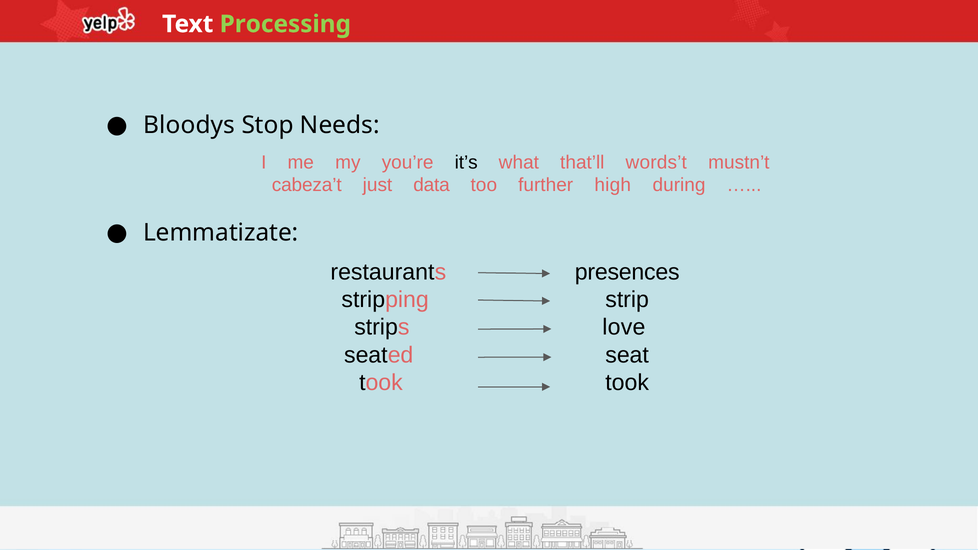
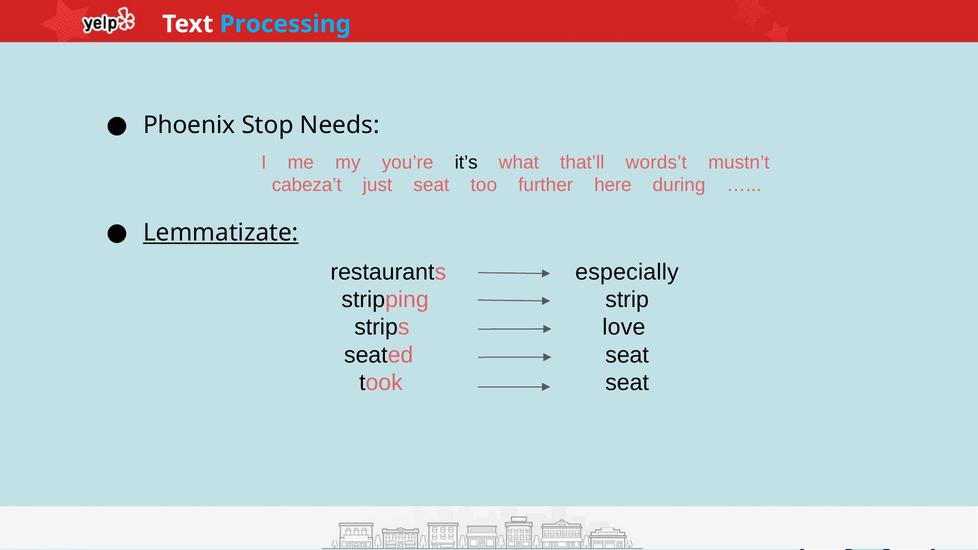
Processing colour: light green -> light blue (285, 24)
Bloodys: Bloodys -> Phoenix (189, 125)
just data: data -> seat (431, 185)
high: high -> here (613, 185)
Lemmatizate underline: none -> present (221, 233)
presences: presences -> especially (627, 272)
took: took -> seat (627, 383)
